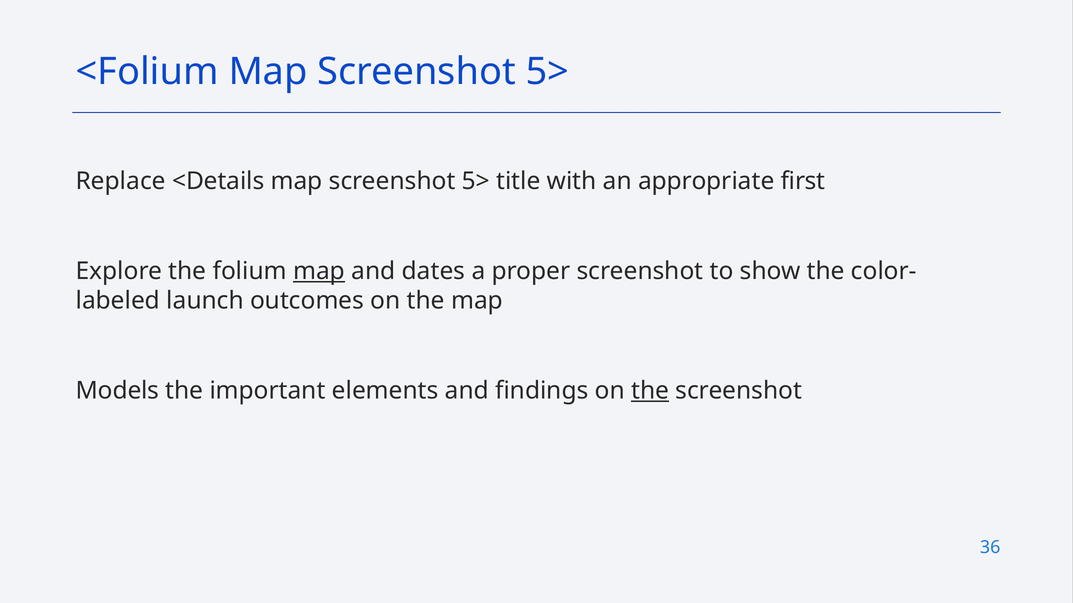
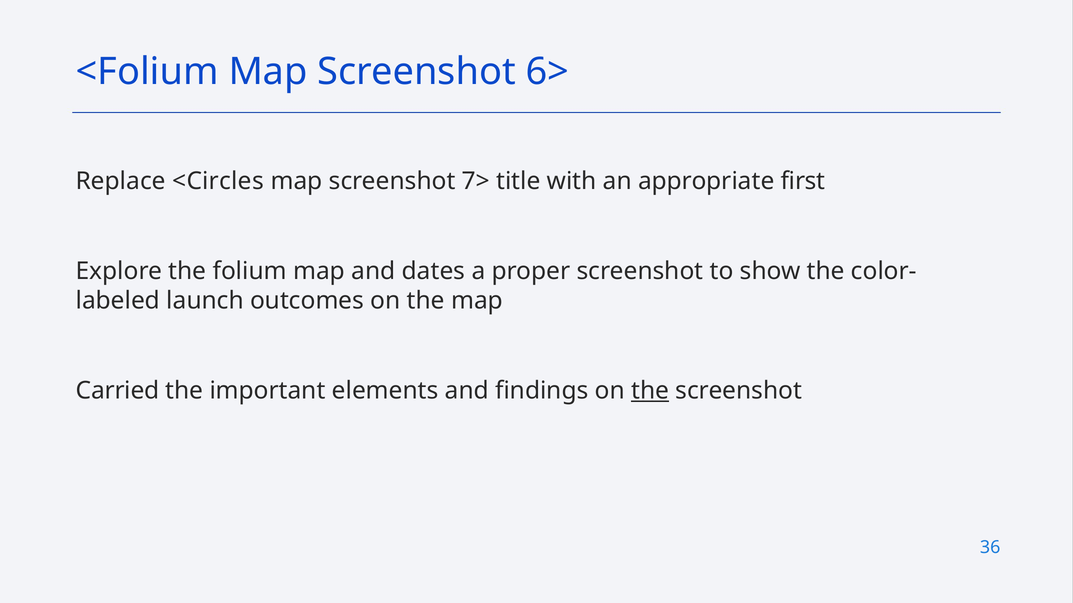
<Folium Map Screenshot 5>: 5> -> 6> (547, 72)
<Details: <Details -> <Circles (218, 181)
5>: 5> -> 7> (476, 181)
map underline: present -> none (319, 271)
Models: Models -> Carried (118, 391)
